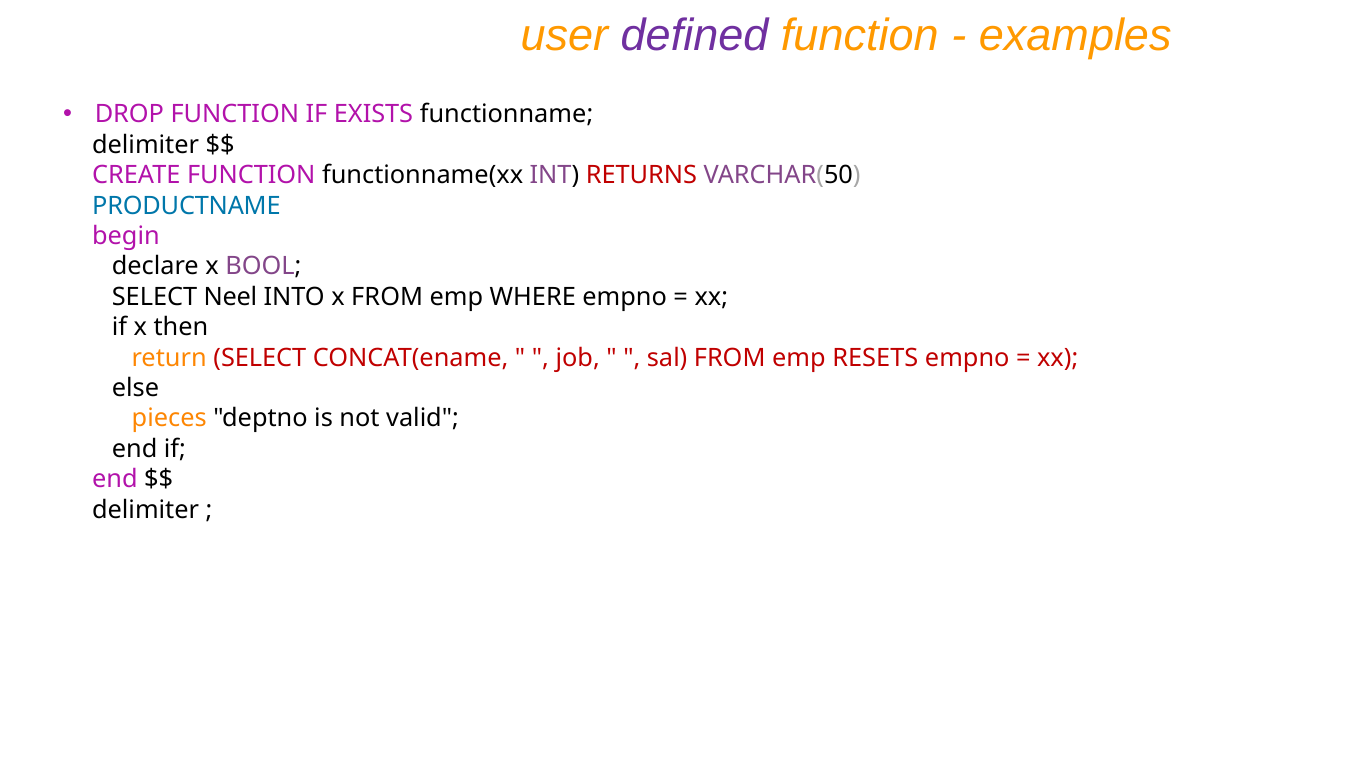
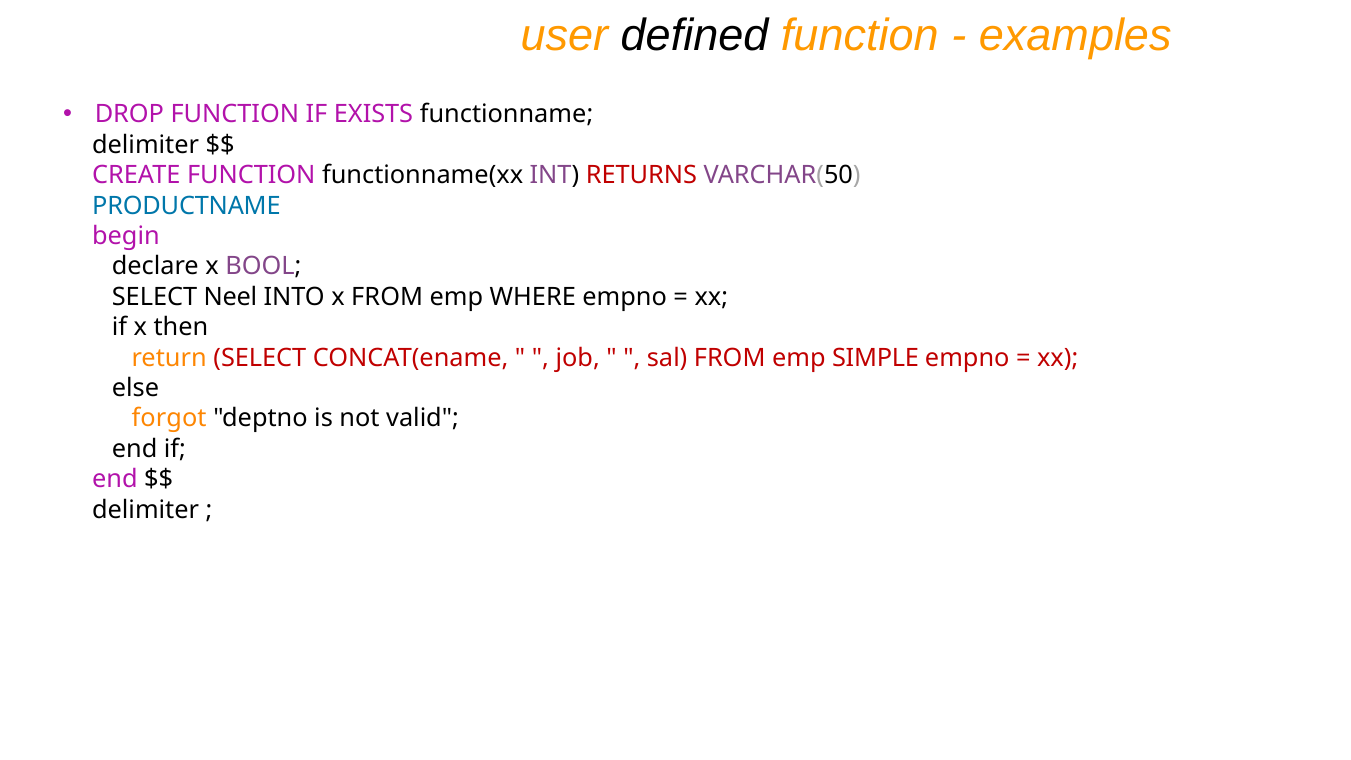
defined colour: purple -> black (695, 35)
RESETS: RESETS -> SIMPLE (875, 358)
pieces: pieces -> forgot (169, 418)
